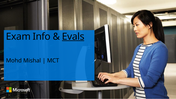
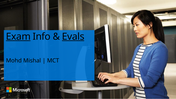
Exam underline: none -> present (18, 37)
